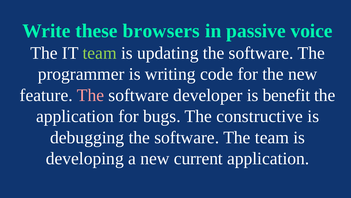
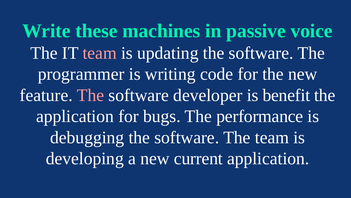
browsers: browsers -> machines (161, 31)
team colour: light green -> pink (100, 53)
constructive: constructive -> performance (260, 116)
